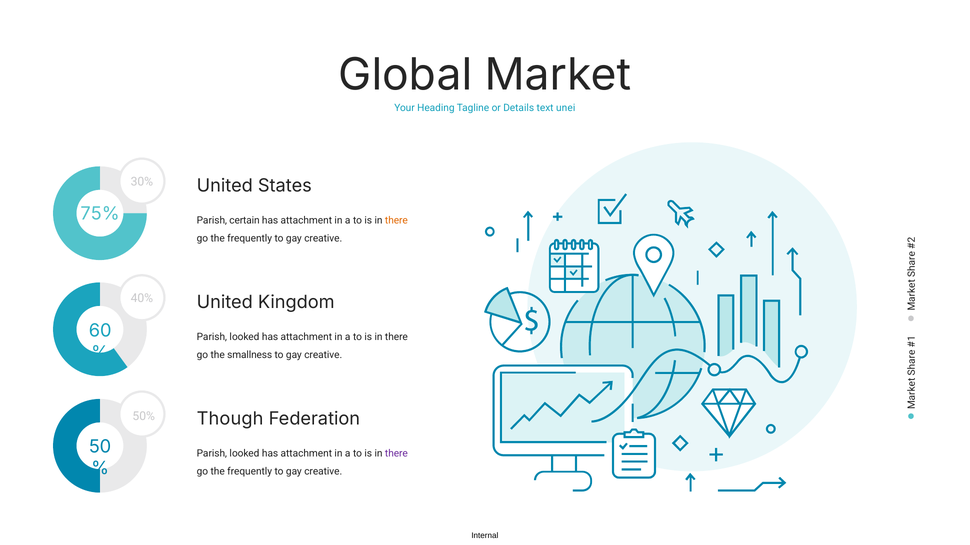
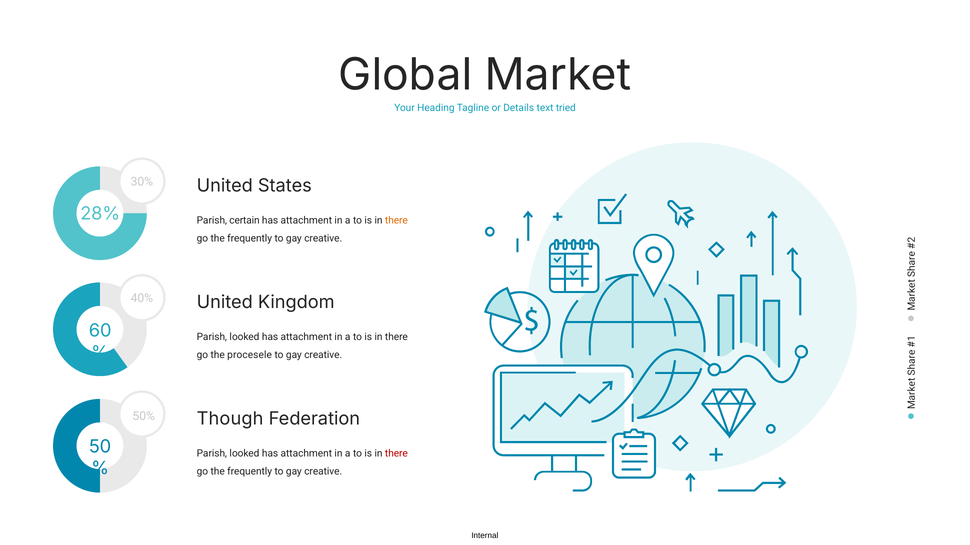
unei: unei -> tried (566, 108)
75%: 75% -> 28% (100, 214)
smallness: smallness -> procesele (250, 355)
there colour: purple -> red (396, 454)
